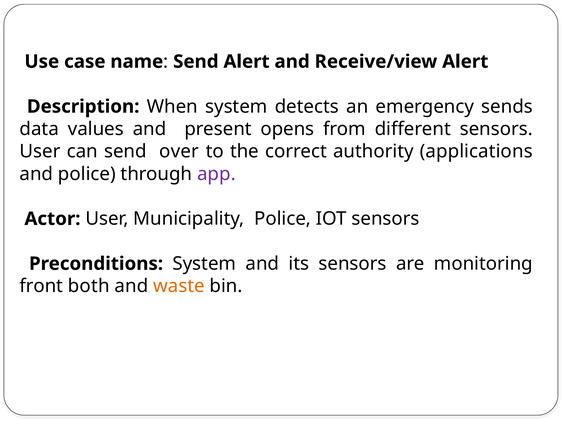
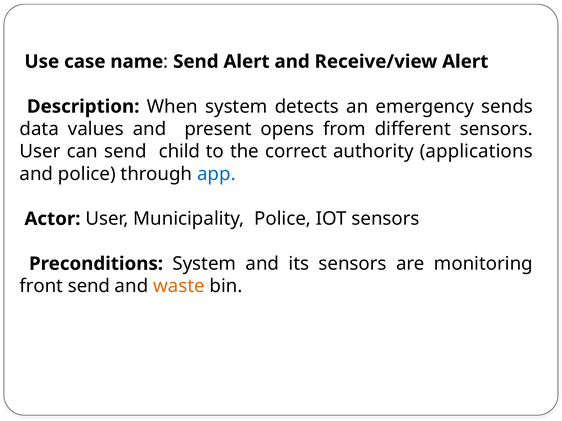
over: over -> child (179, 152)
app colour: purple -> blue (216, 174)
front both: both -> send (89, 286)
